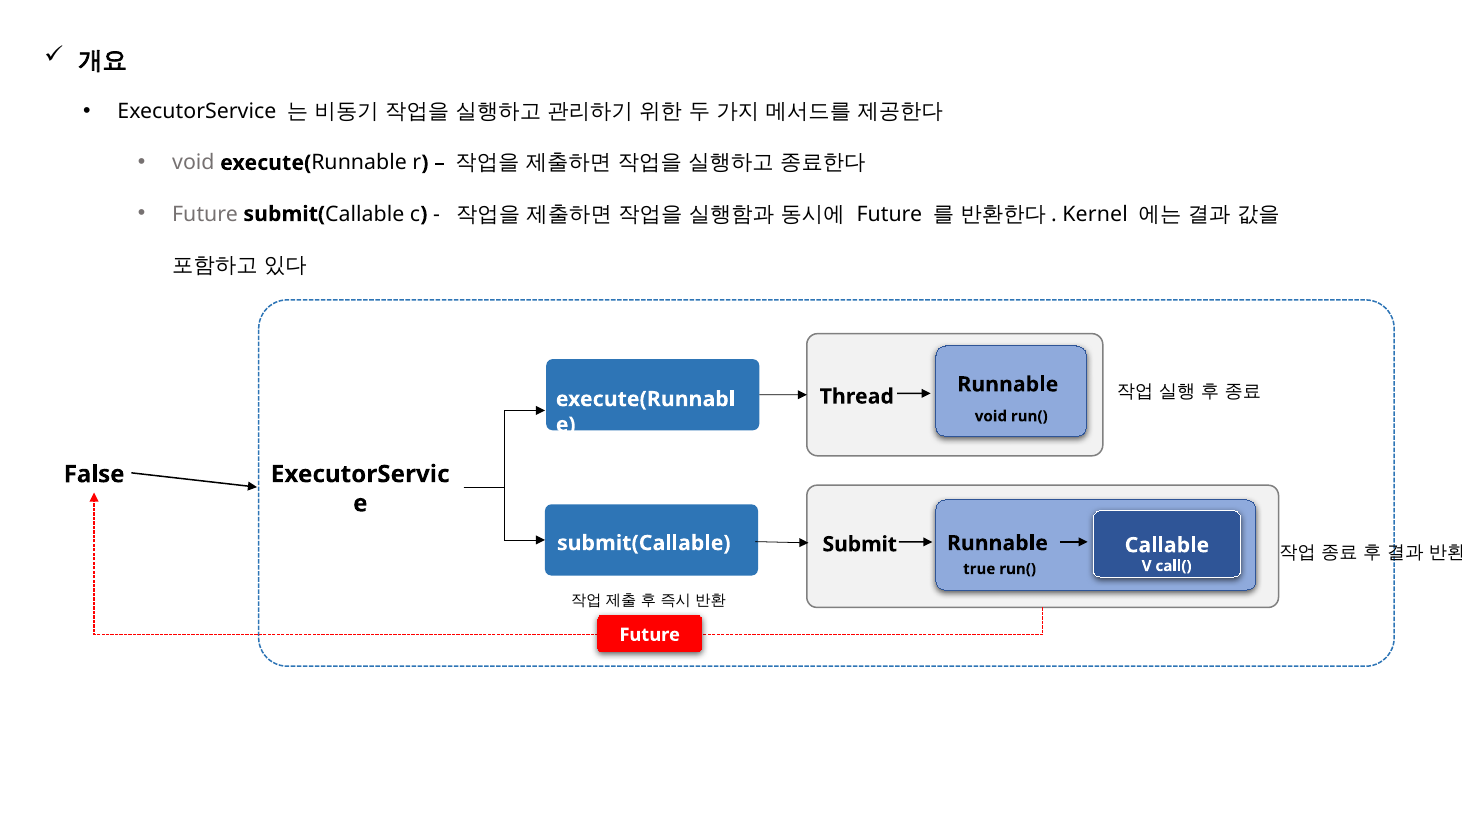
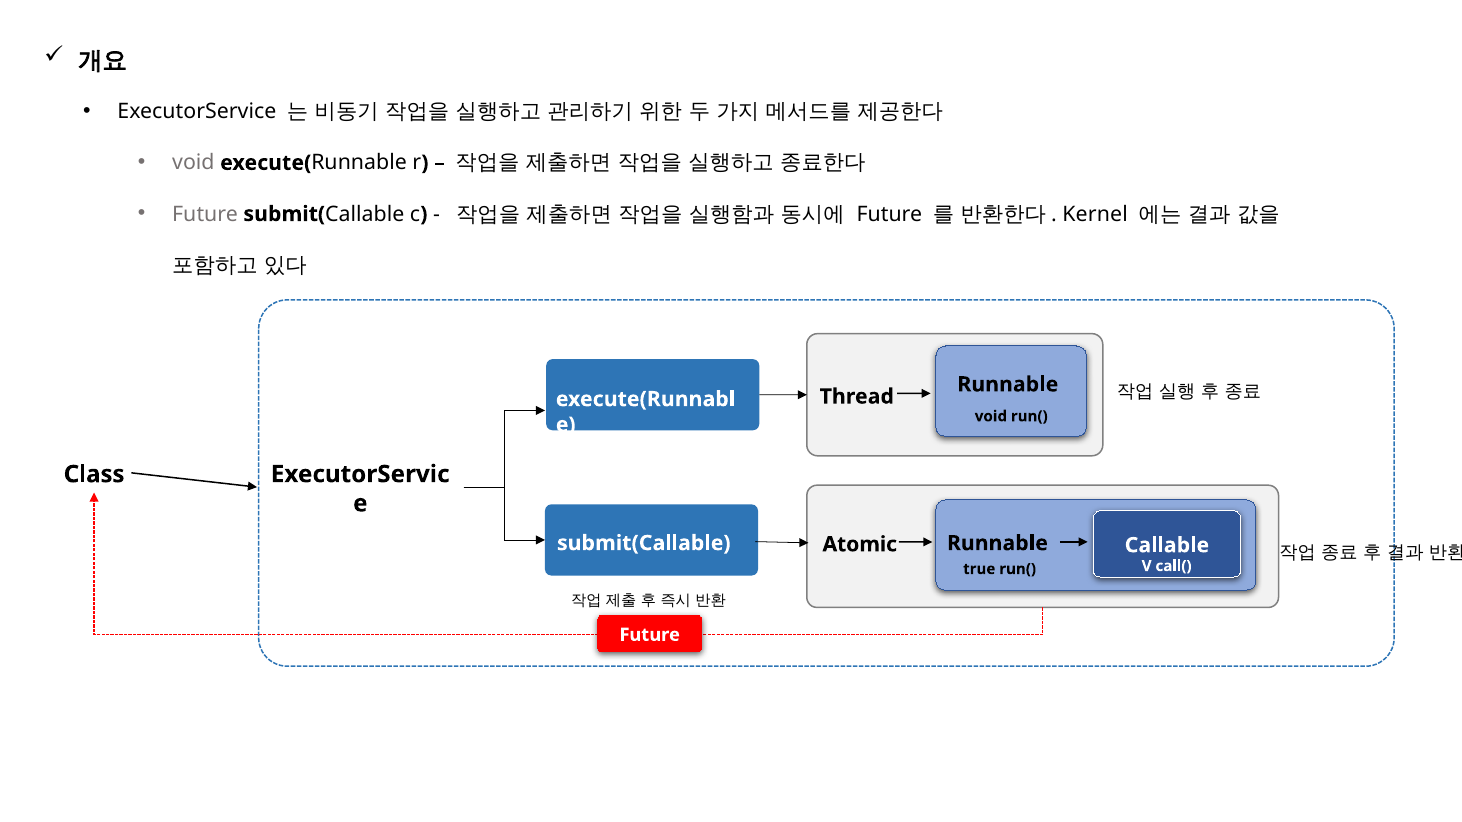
False: False -> Class (94, 474)
Submit: Submit -> Atomic (860, 545)
